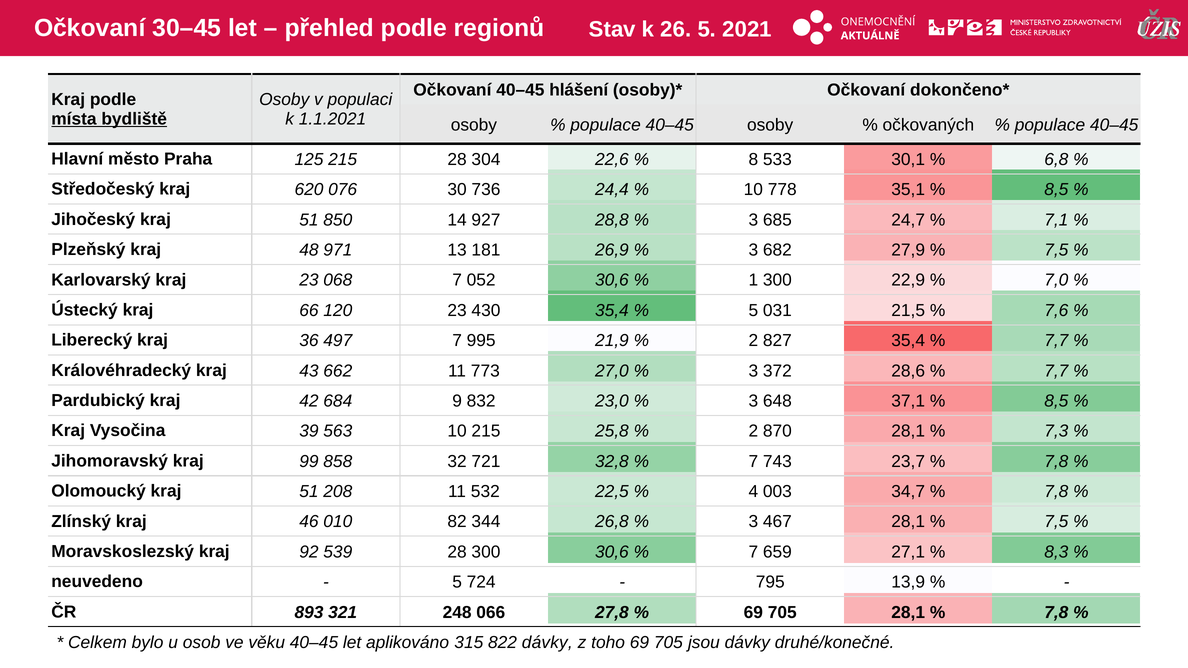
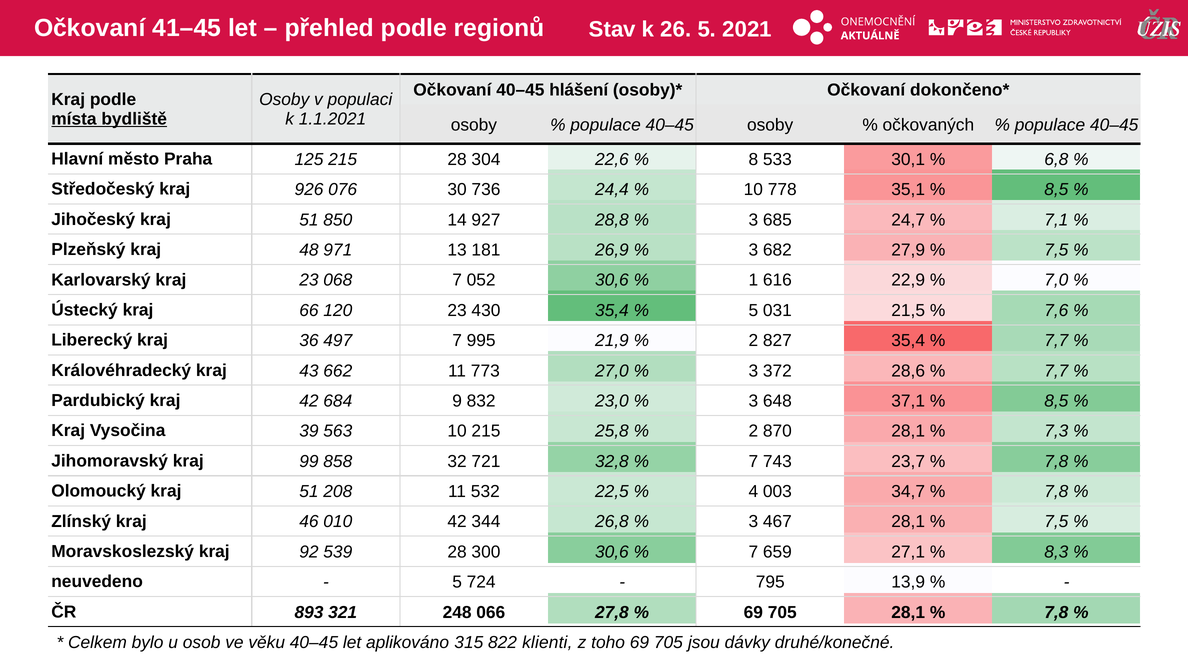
30–45: 30–45 -> 41–45 (187, 28)
620: 620 -> 926 (309, 190)
1 300: 300 -> 616 (777, 280)
010 82: 82 -> 42 (457, 522)
822 dávky: dávky -> klienti (547, 643)
